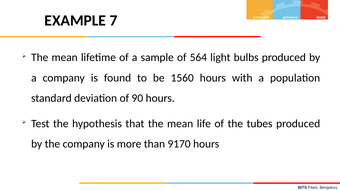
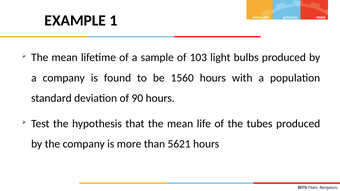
7: 7 -> 1 (114, 21)
564: 564 -> 103 (198, 57)
9170: 9170 -> 5621 (179, 144)
